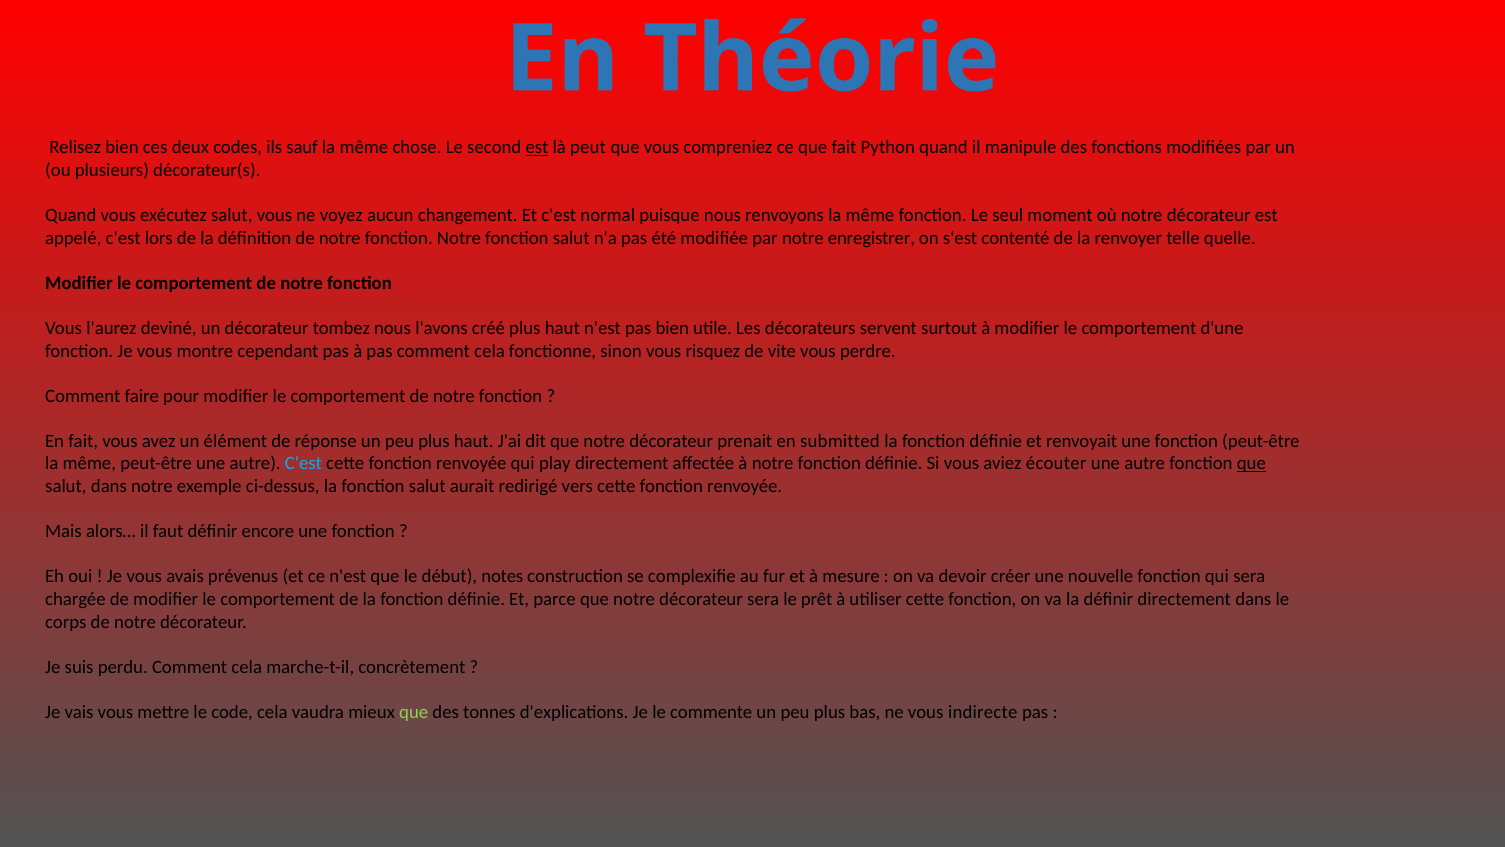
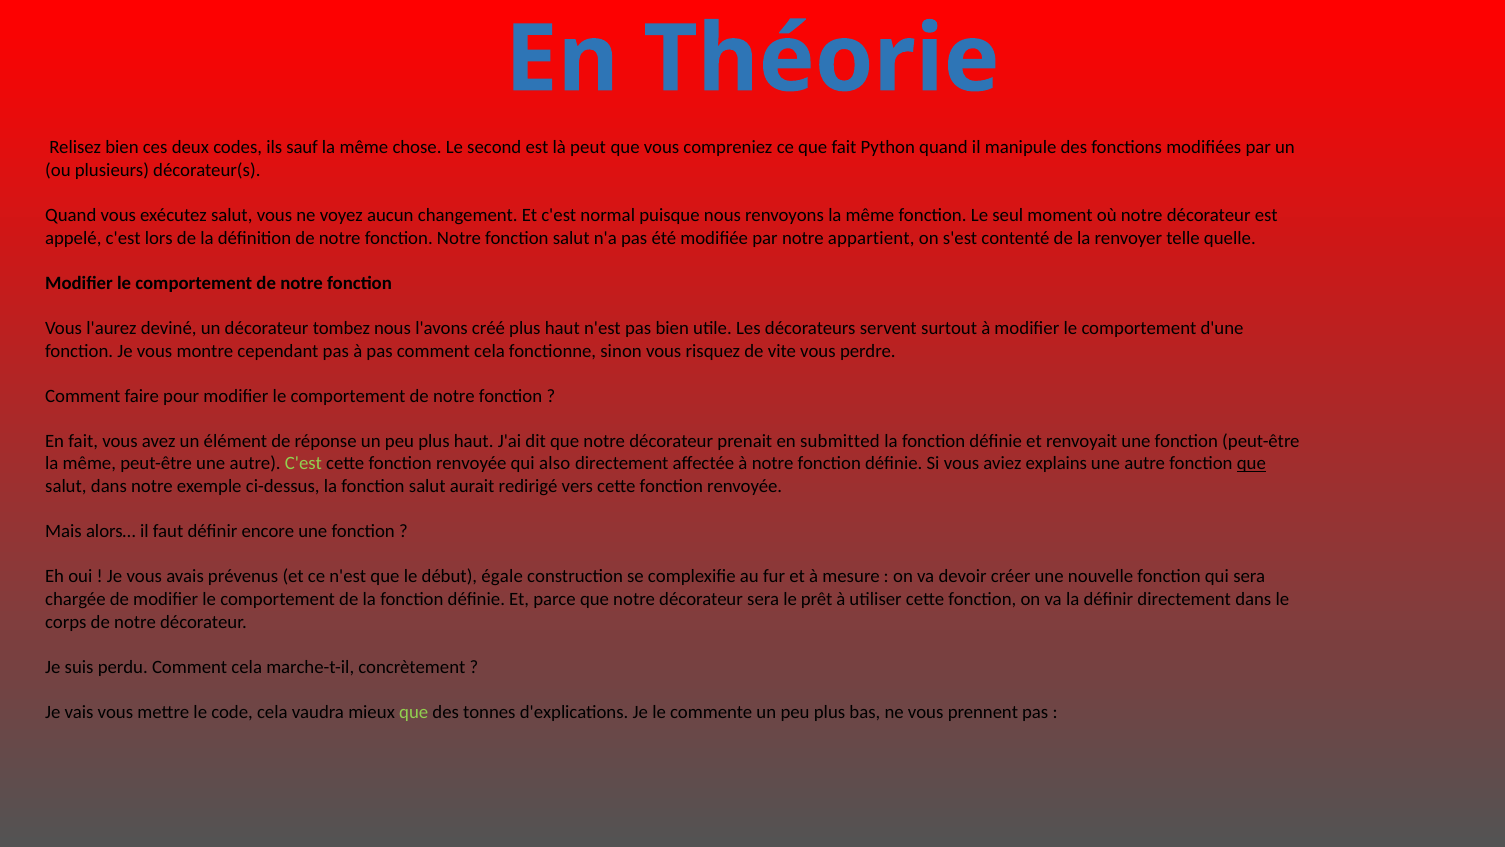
est underline: present -> none (537, 147)
enregistrer: enregistrer -> appartient (871, 238)
C'est colour: light blue -> light green (303, 464)
play: play -> also (555, 464)
écouter: écouter -> explains (1056, 464)
notes: notes -> égale (502, 576)
indirecte: indirecte -> prennent (983, 712)
